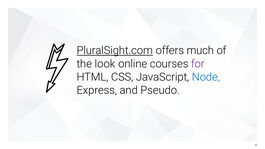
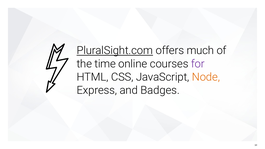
look: look -> time (105, 64)
Node colour: blue -> orange (206, 77)
Pseudo: Pseudo -> Badges (160, 90)
